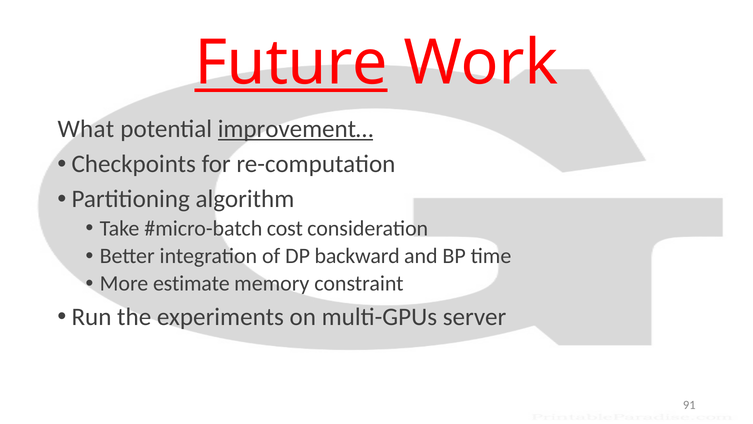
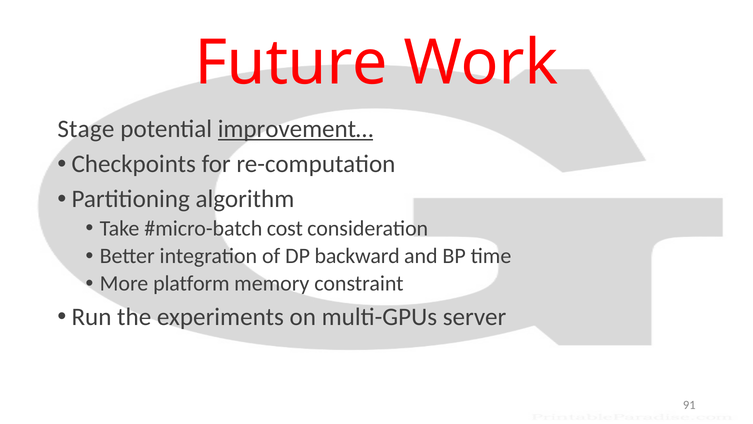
Future underline: present -> none (291, 63)
What: What -> Stage (86, 129)
estimate: estimate -> platform (191, 283)
